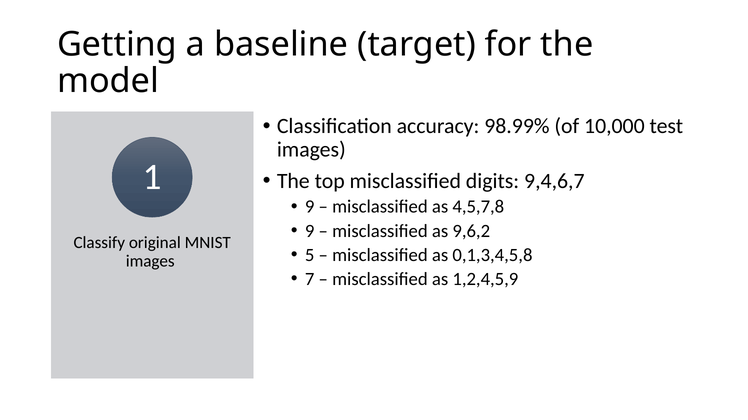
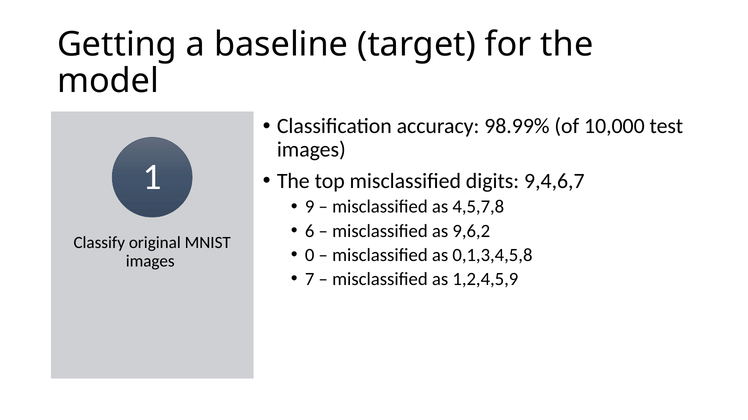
9: 9 -> 6 (310, 231)
5: 5 -> 0 (310, 255)
